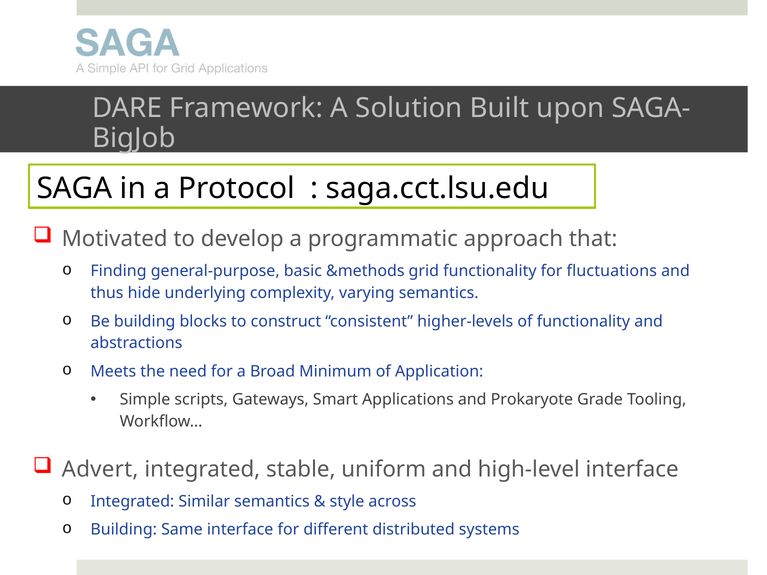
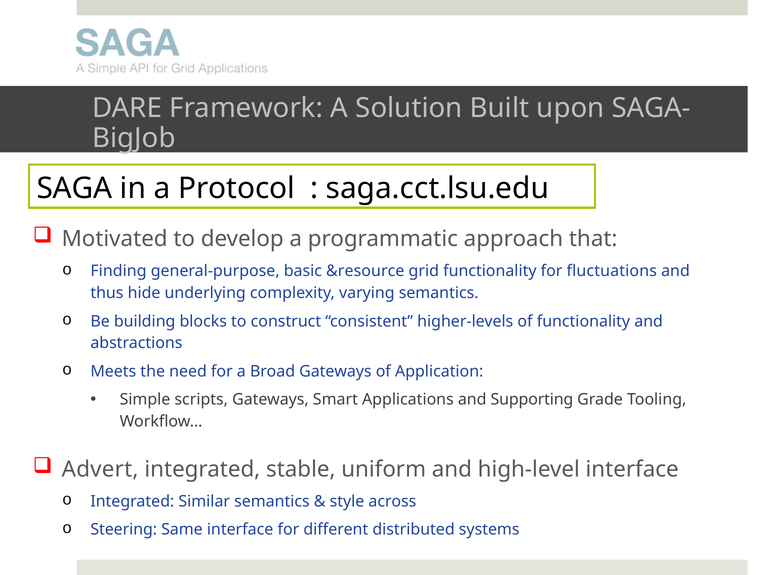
&methods: &methods -> &resource (365, 271)
Broad Minimum: Minimum -> Gateways (335, 372)
Prokaryote: Prokaryote -> Supporting (532, 400)
Building: Building -> Steering (124, 530)
